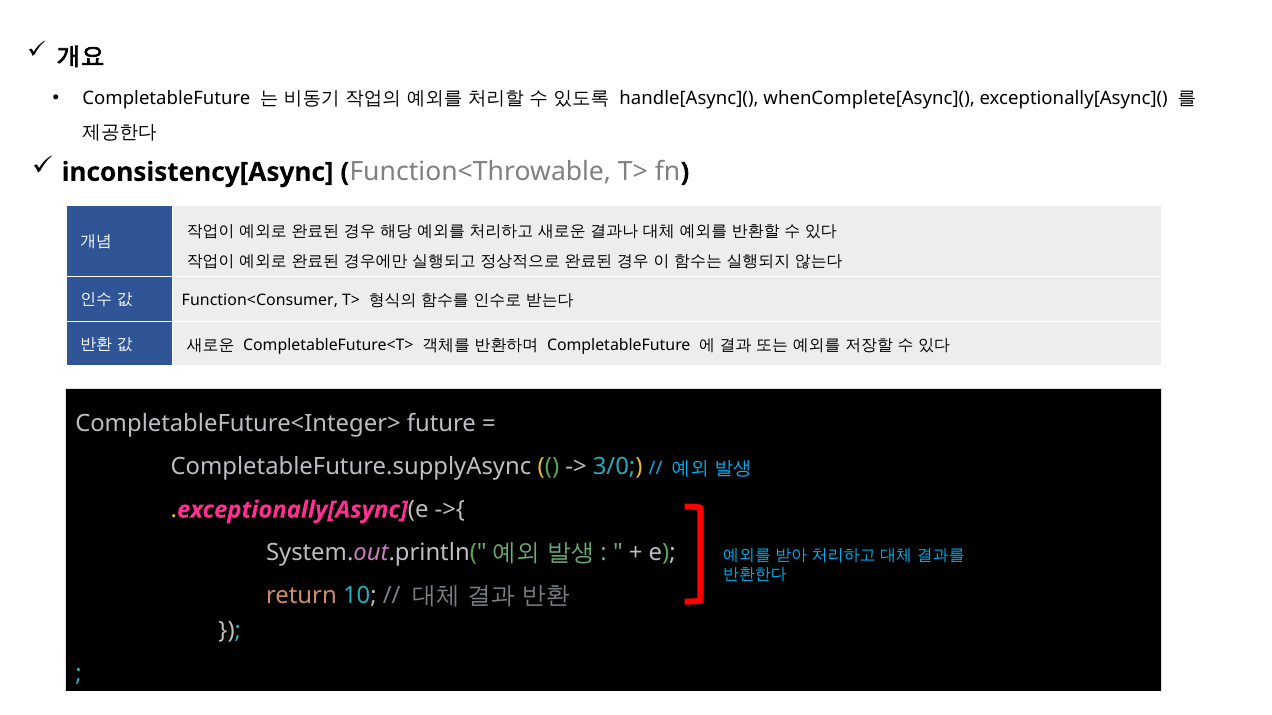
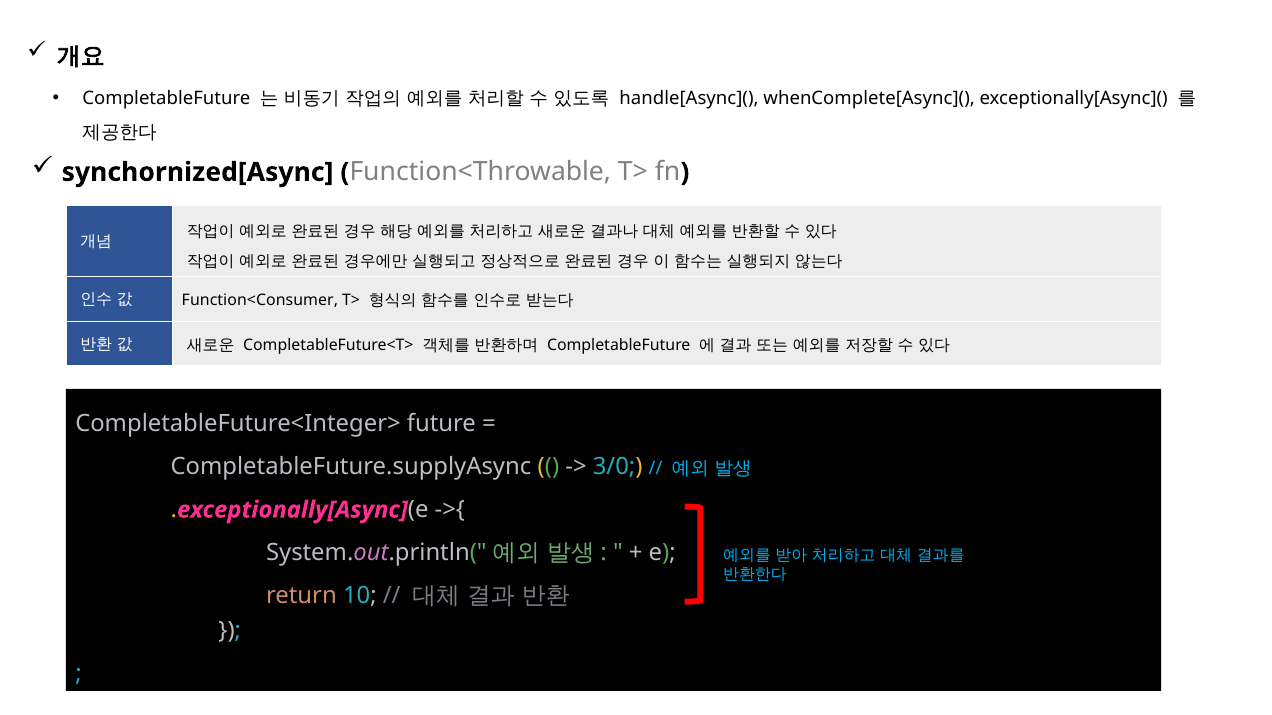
inconsistency[Async: inconsistency[Async -> synchornized[Async (197, 172)
